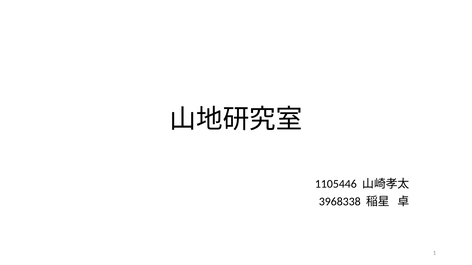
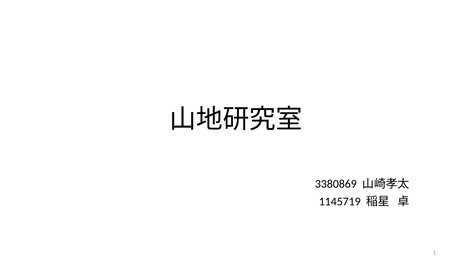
1105446: 1105446 -> 3380869 (336, 184)
3968338: 3968338 -> 1145719 (340, 202)
